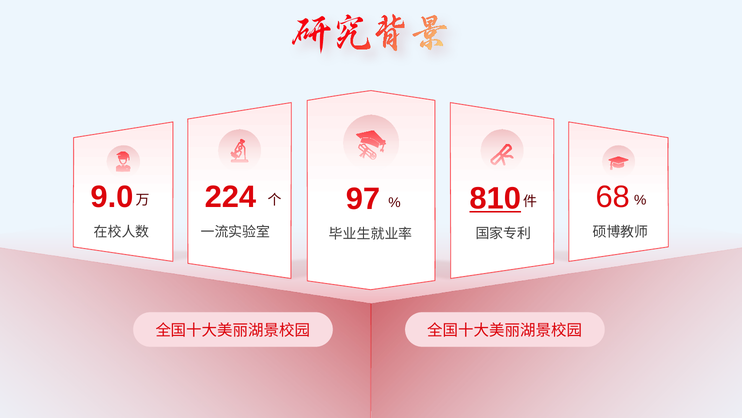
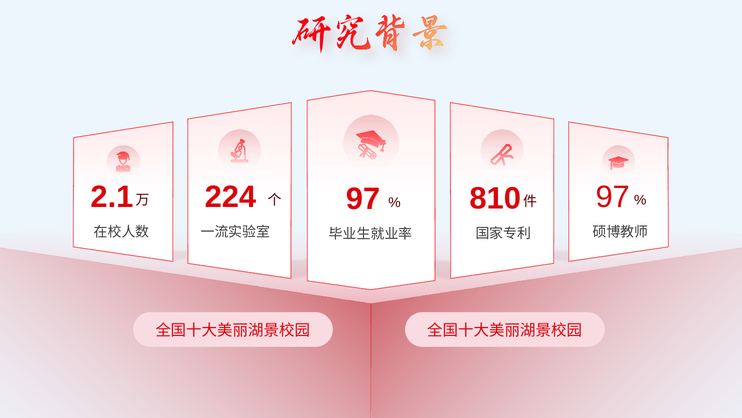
9.0: 9.0 -> 2.1 (112, 197)
810 underline: present -> none (495, 198)
68: 68 -> 97 (613, 197)
